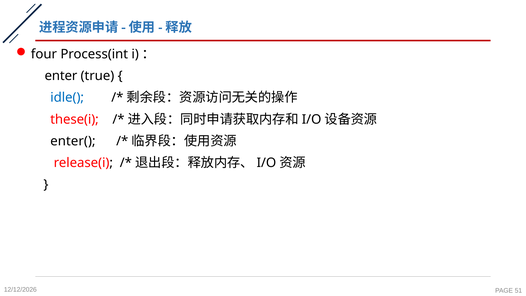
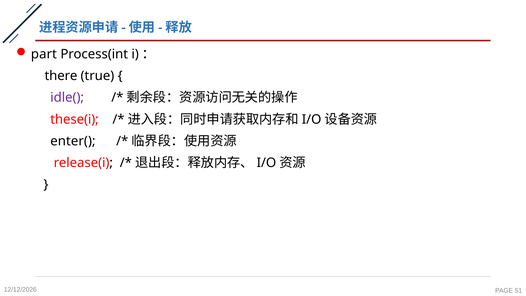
four: four -> part (44, 54)
enter: enter -> there (61, 76)
idle( colour: blue -> purple (67, 98)
